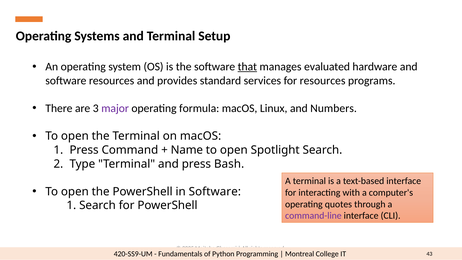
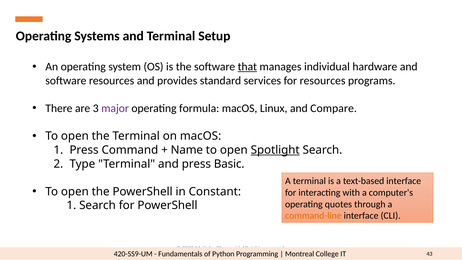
evaluated: evaluated -> individual (327, 67)
Numbers: Numbers -> Compare (334, 108)
Spotlight underline: none -> present (275, 150)
Bash: Bash -> Basic (229, 164)
in Software: Software -> Constant (215, 192)
command-line colour: purple -> orange (313, 216)
